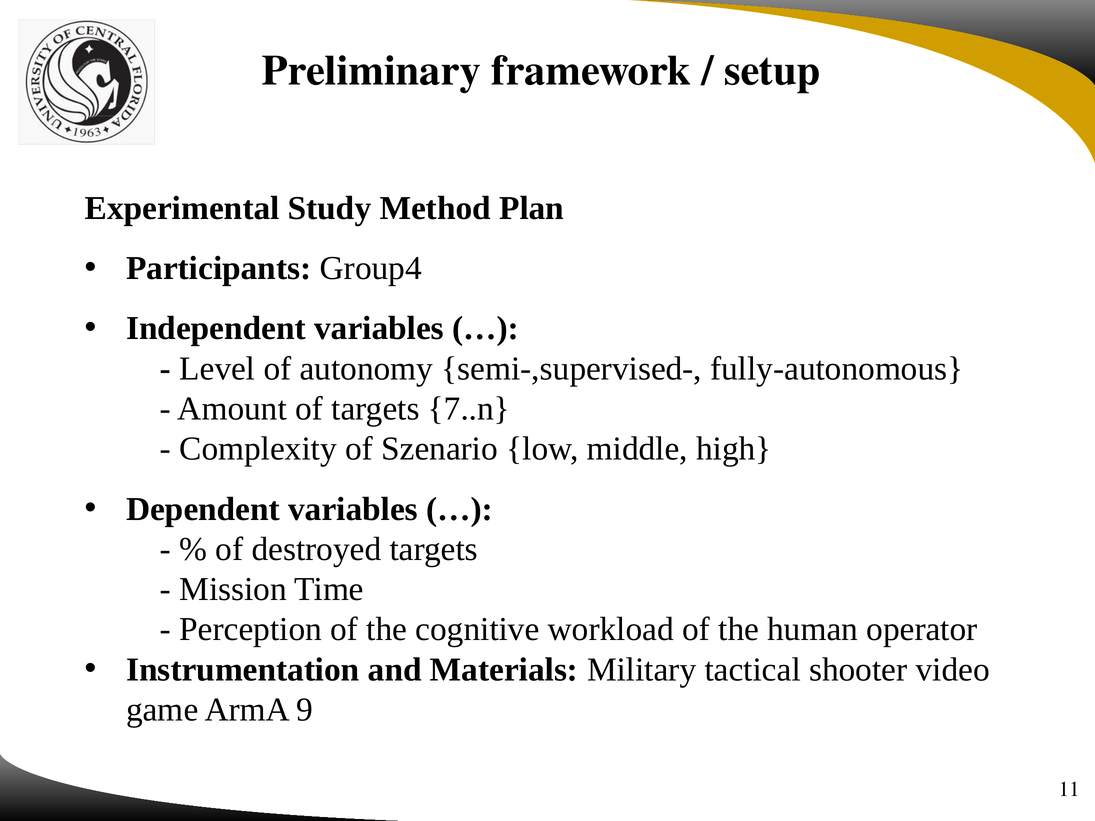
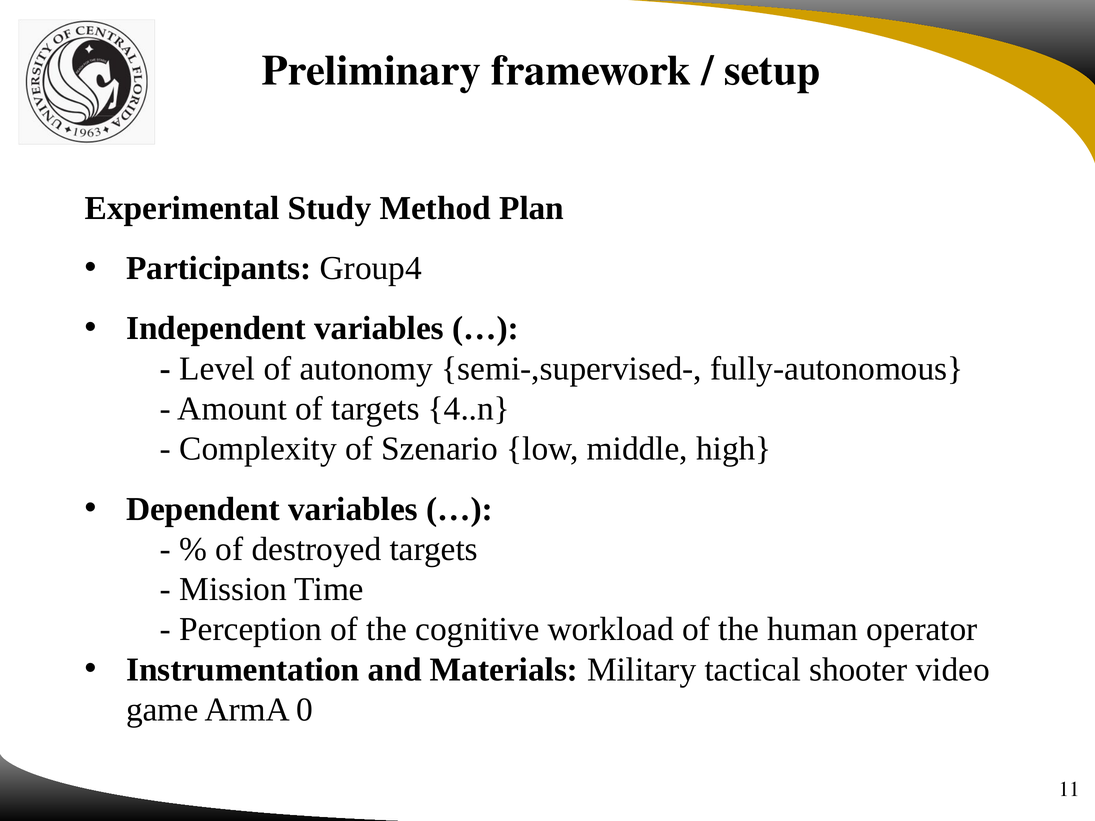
7..n: 7..n -> 4..n (469, 409)
9: 9 -> 0 (305, 710)
